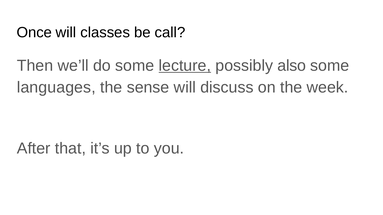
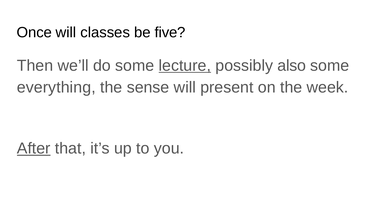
call: call -> five (170, 32)
languages: languages -> everything (56, 88)
discuss: discuss -> present (227, 88)
After underline: none -> present (34, 149)
